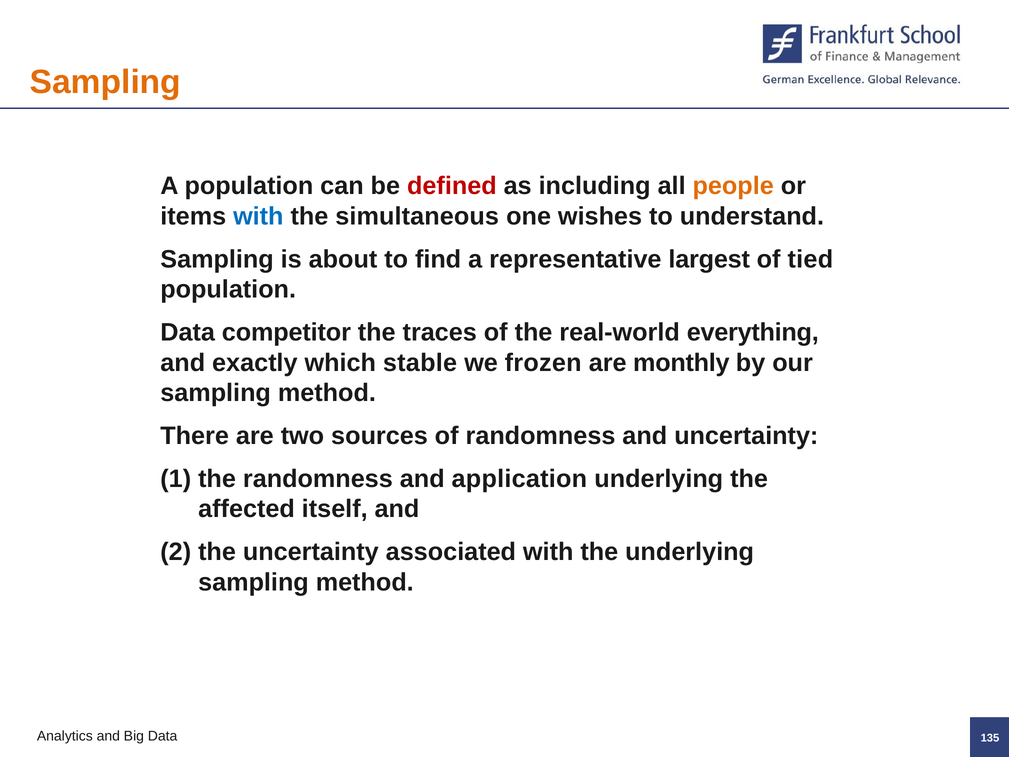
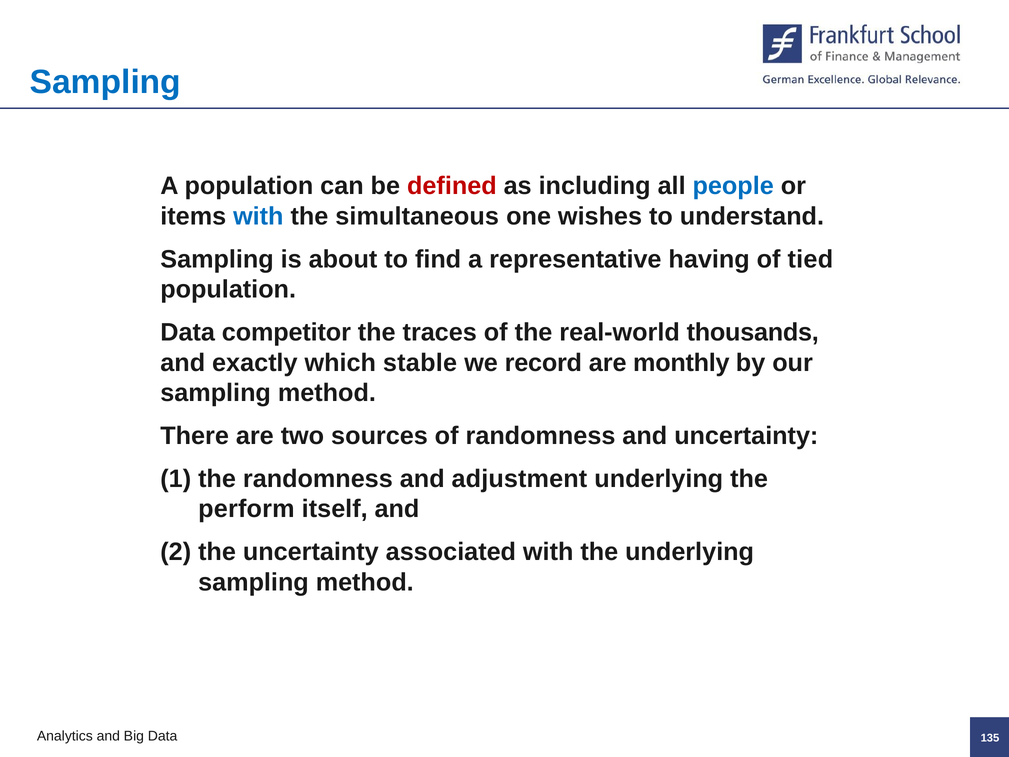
Sampling colour: orange -> blue (105, 82)
people colour: orange -> blue (733, 186)
largest: largest -> having (709, 259)
everything: everything -> thousands (753, 332)
frozen: frozen -> record (543, 363)
application: application -> adjustment (519, 479)
affected: affected -> perform (246, 509)
